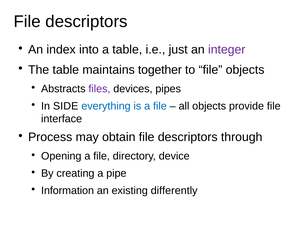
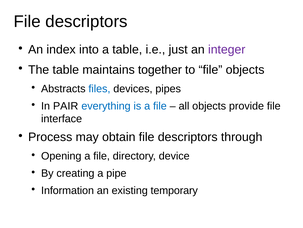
files colour: purple -> blue (99, 89)
SIDE: SIDE -> PAIR (66, 106)
differently: differently -> temporary (174, 190)
